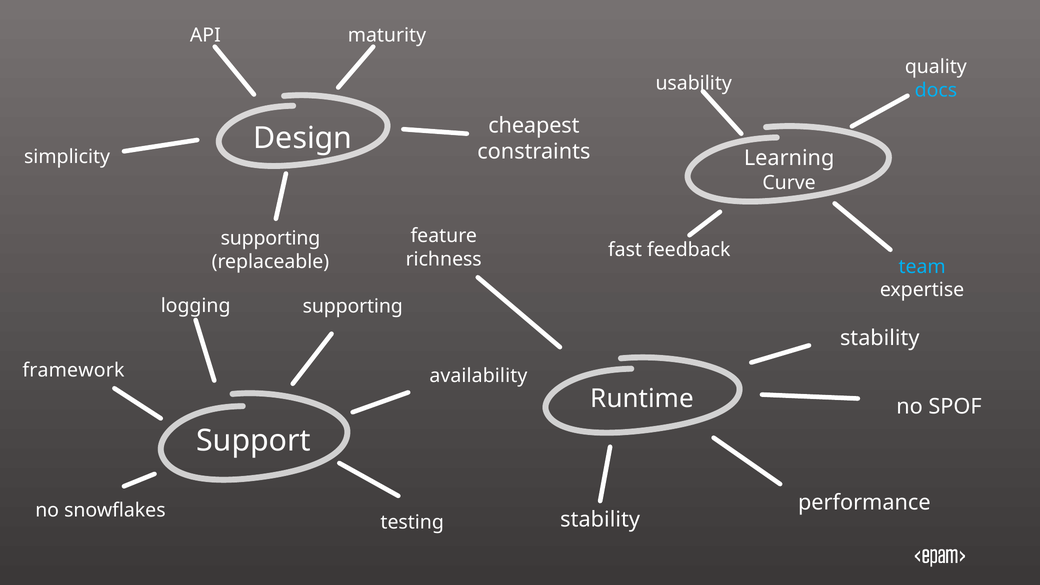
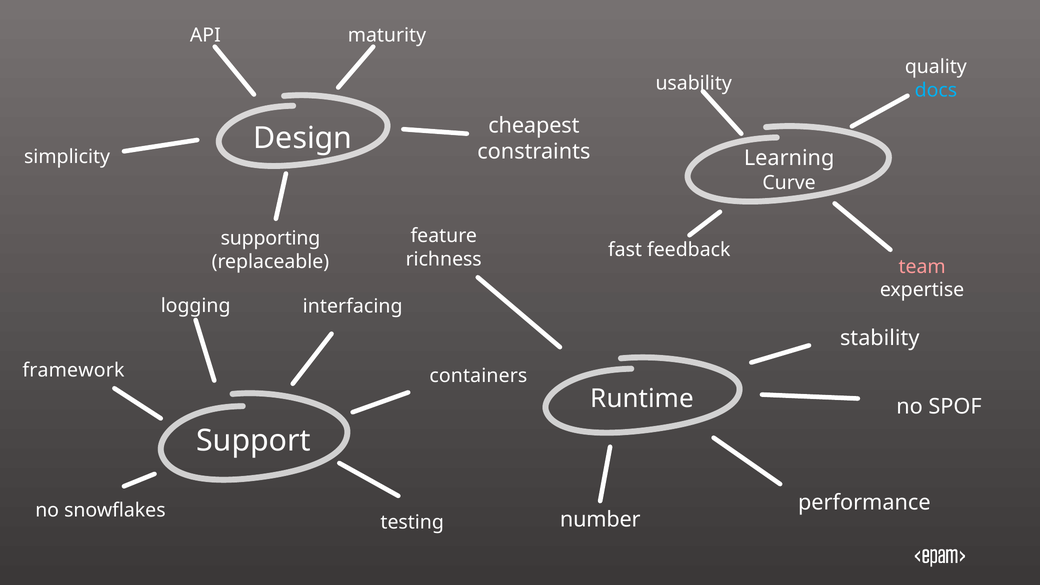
team colour: light blue -> pink (922, 267)
supporting: supporting -> interfacing (353, 306)
availability: availability -> containers (478, 376)
stability: stability -> number (600, 519)
